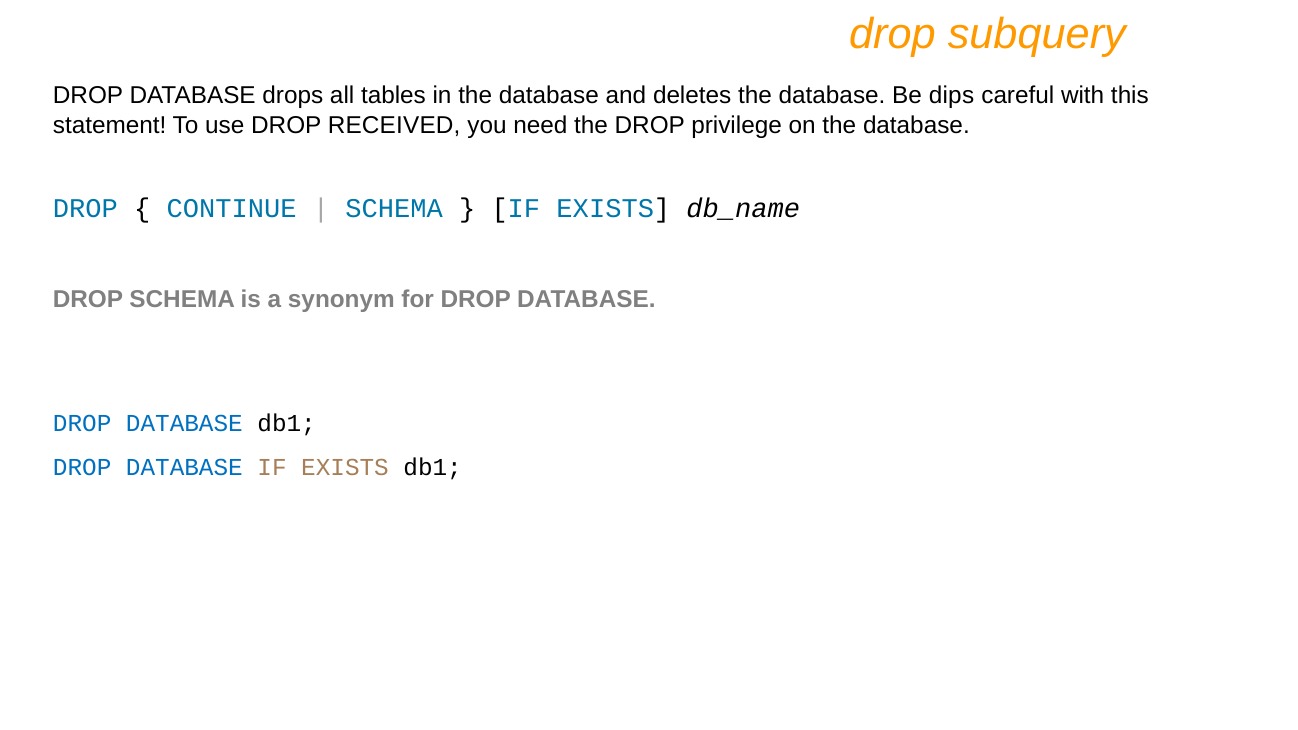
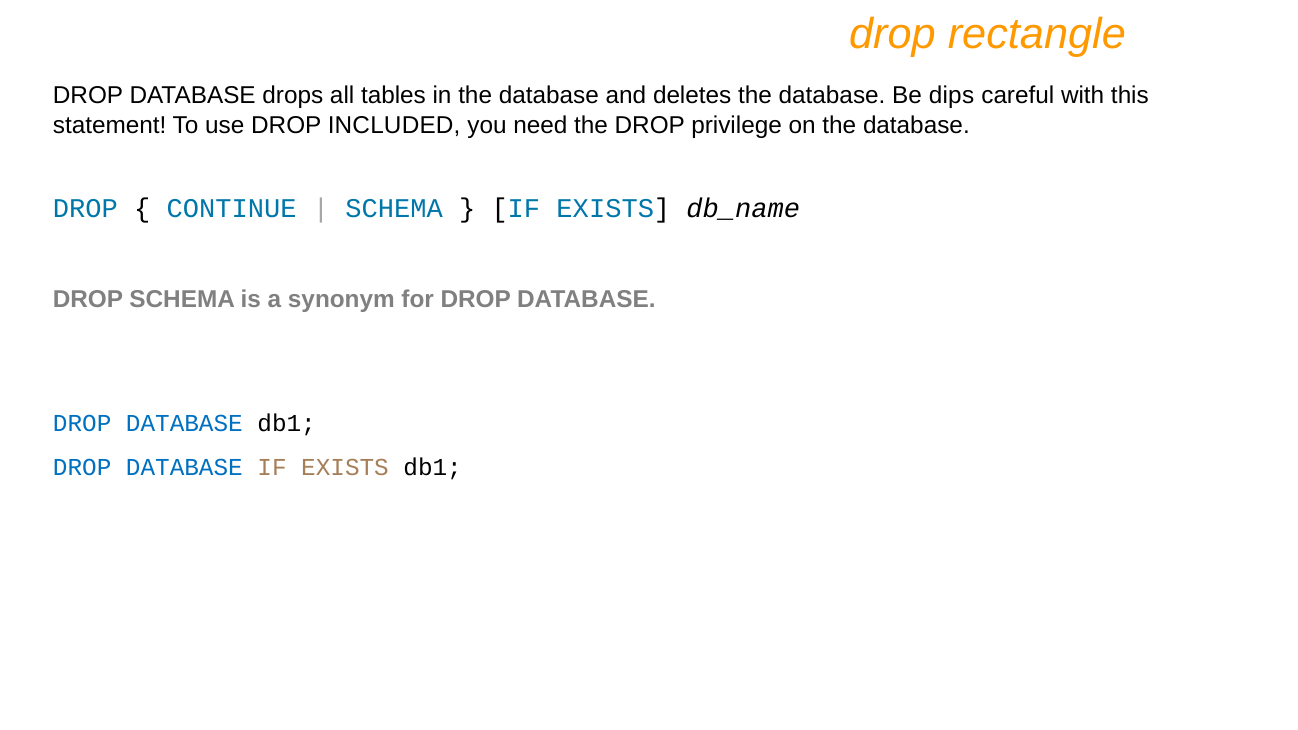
subquery: subquery -> rectangle (1037, 34)
RECEIVED: RECEIVED -> INCLUDED (394, 125)
